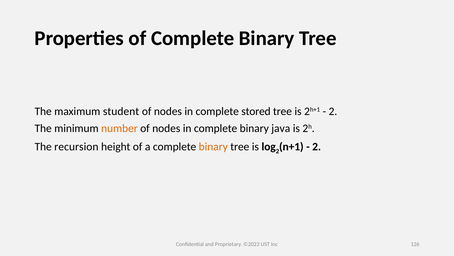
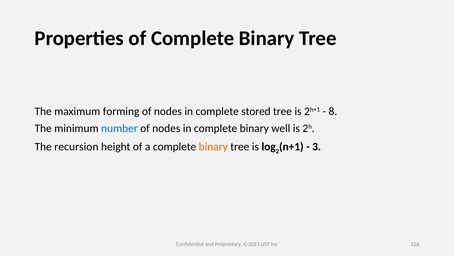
student: student -> forming (121, 111)
2: 2 -> 8 (333, 111)
number colour: orange -> blue (119, 128)
java: java -> well (281, 128)
2: 2 -> 3 (317, 146)
